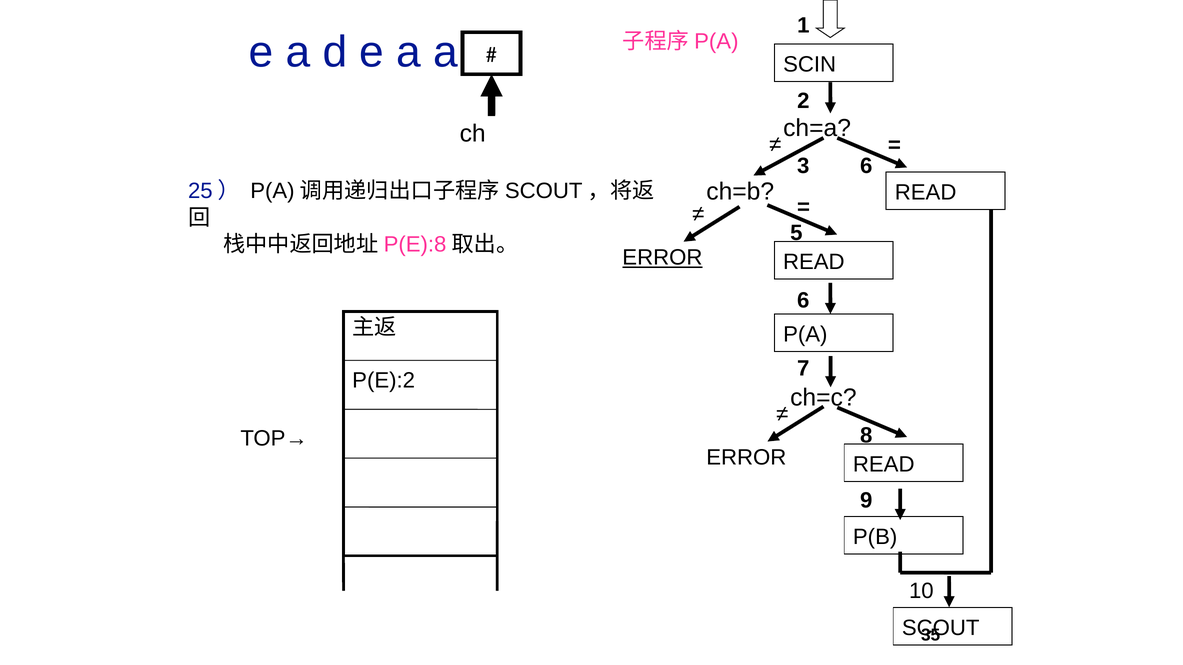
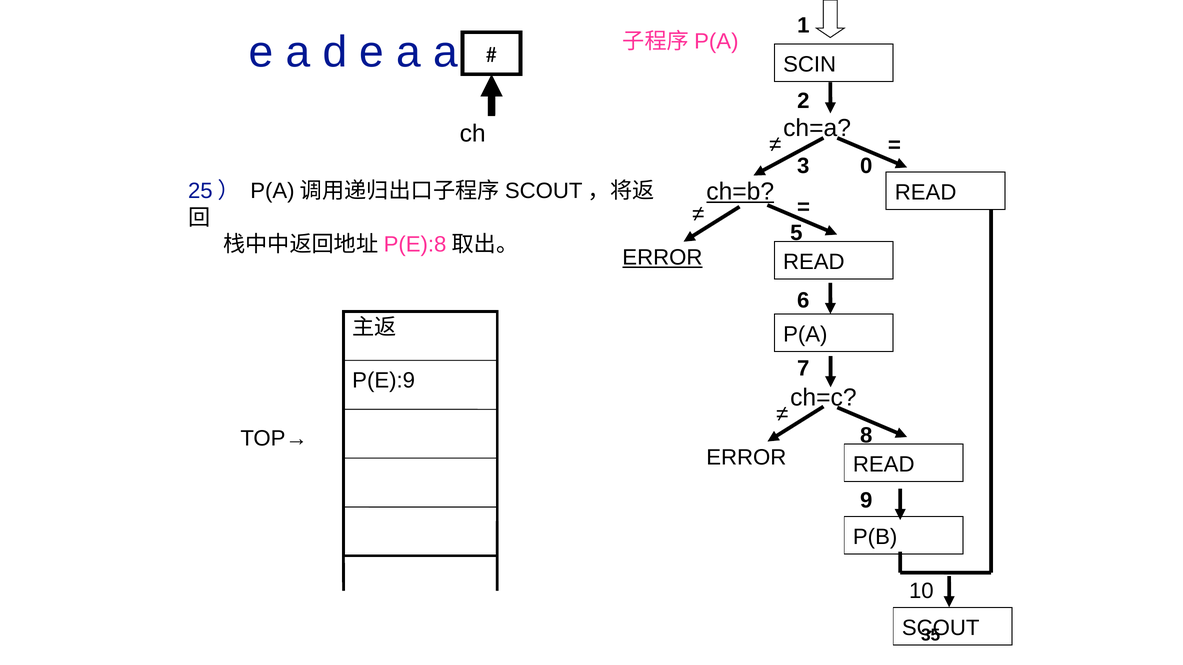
3 6: 6 -> 0 (866, 166)
ch=b underline: none -> present (740, 192)
P(E):2: P(E):2 -> P(E):9 (384, 381)
